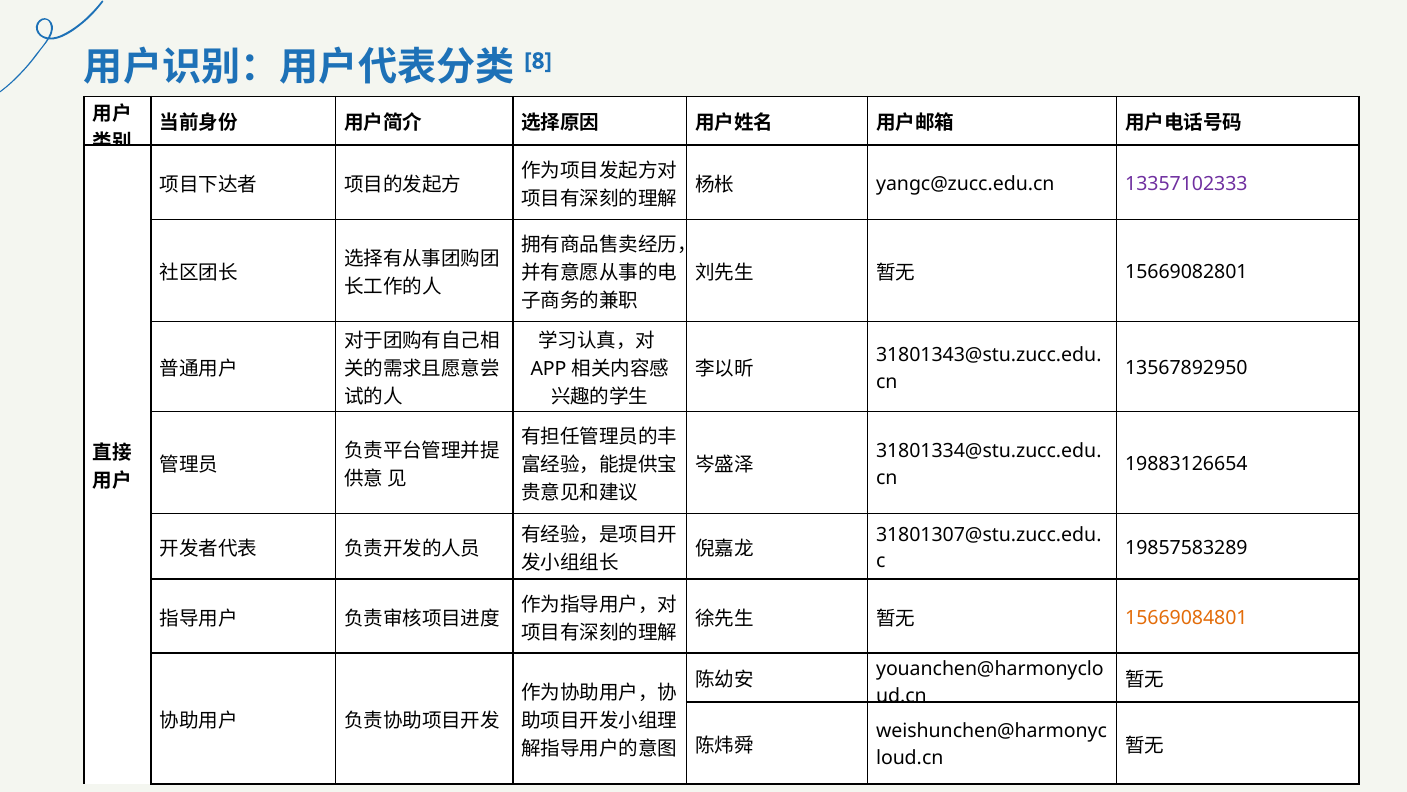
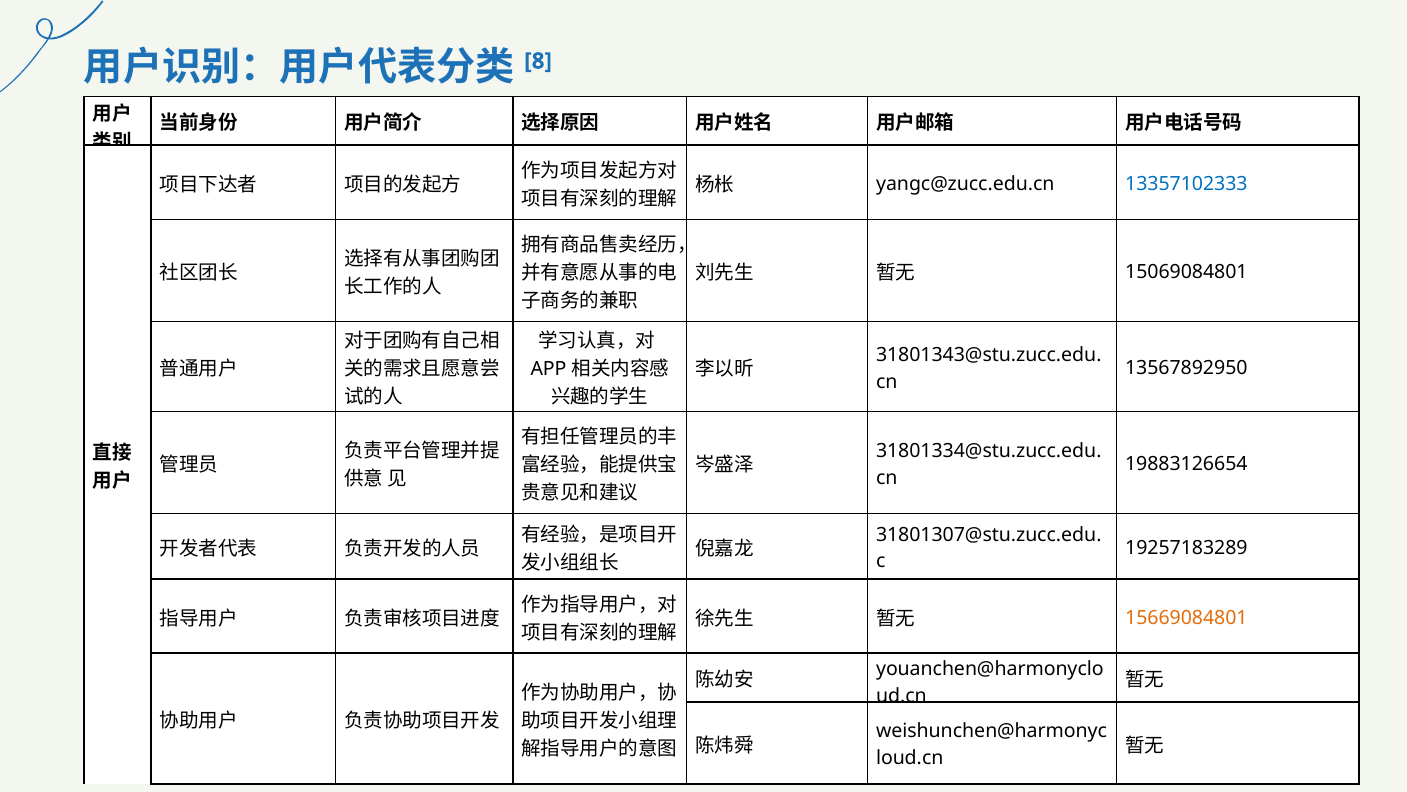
13357102333 colour: purple -> blue (1186, 184)
15669082801: 15669082801 -> 15069084801 (1186, 272)
19857583289: 19857583289 -> 19257183289 (1186, 548)
